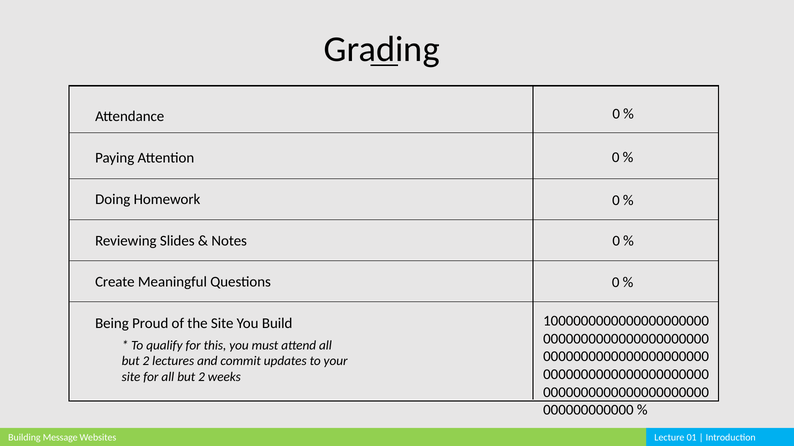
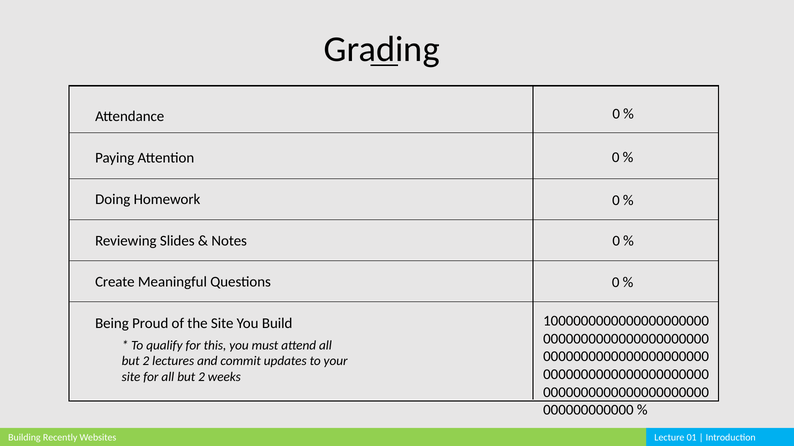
Message: Message -> Recently (60, 438)
